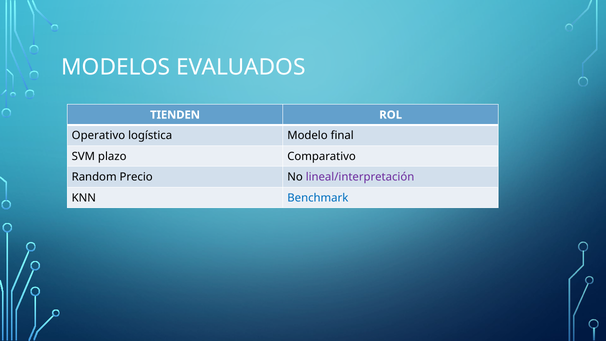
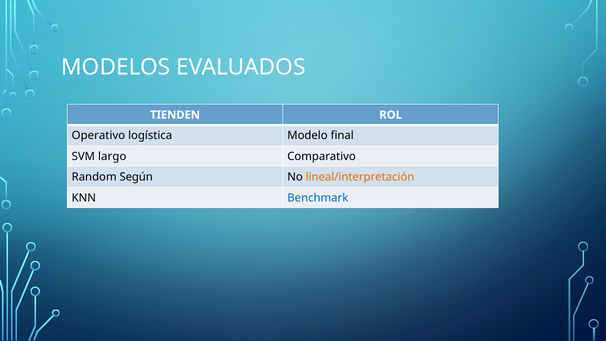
plazo: plazo -> largo (112, 156)
Precio: Precio -> Según (136, 177)
lineal/interpretación colour: purple -> orange (360, 177)
